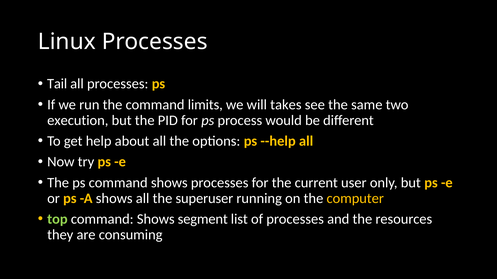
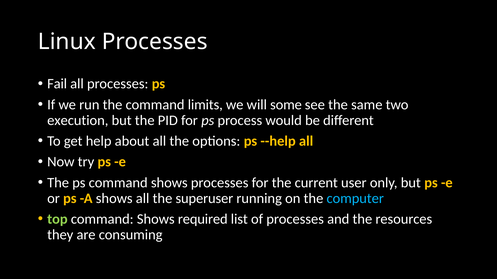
Tail: Tail -> Fail (57, 84)
takes: takes -> some (286, 105)
computer colour: yellow -> light blue (355, 199)
segment: segment -> required (203, 220)
